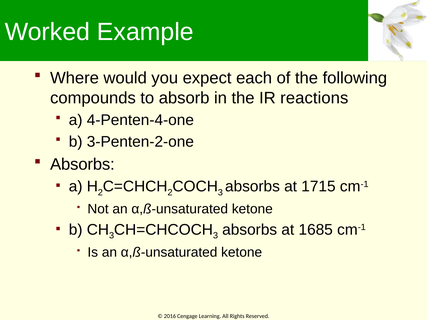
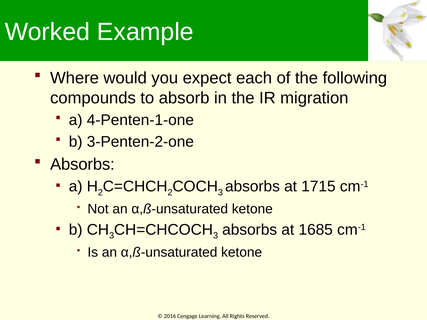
reactions: reactions -> migration (314, 98)
4-Penten-4-one: 4-Penten-4-one -> 4-Penten-1-one (140, 120)
